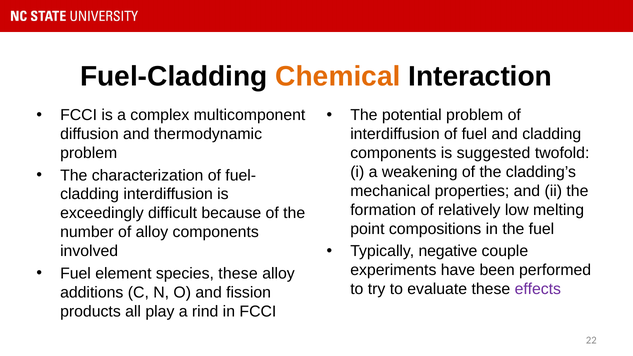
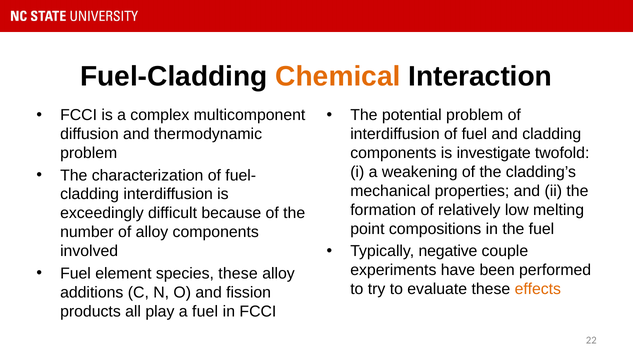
suggested: suggested -> investigate (494, 153)
effects colour: purple -> orange (538, 289)
a rind: rind -> fuel (205, 311)
